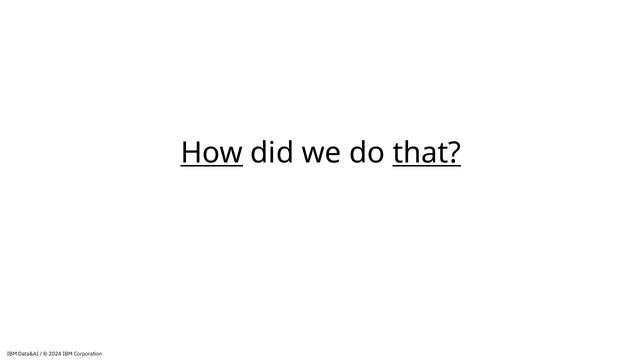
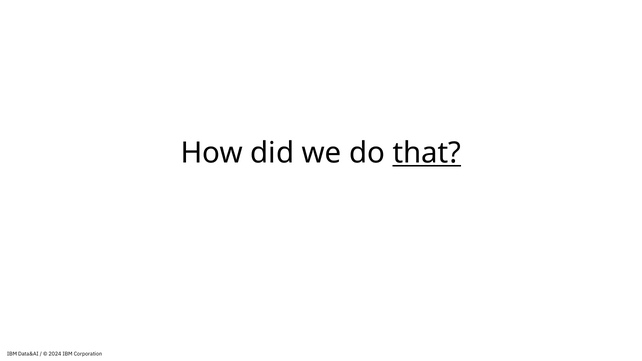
How underline: present -> none (212, 153)
